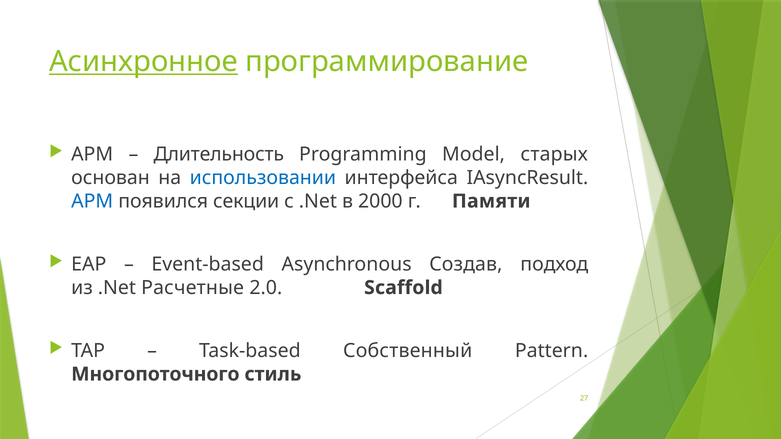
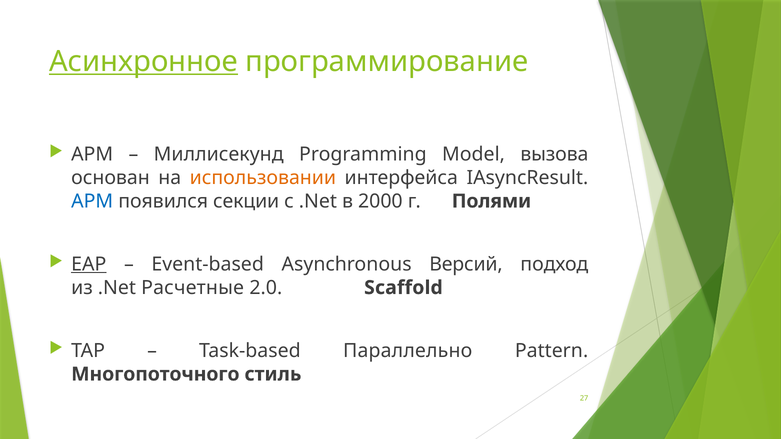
Длительность: Длительность -> Миллисекунд (219, 154)
старых: старых -> вызова (554, 154)
использовании colour: blue -> orange (263, 178)
Памяти: Памяти -> Полями (491, 201)
EAP underline: none -> present (89, 264)
Создав: Создав -> Версий (466, 264)
Собственный: Собственный -> Параллельно (408, 351)
